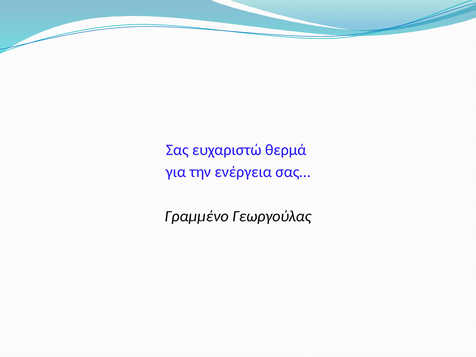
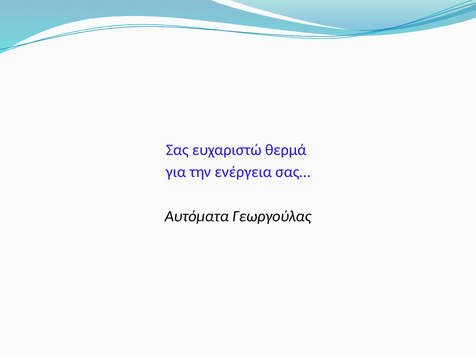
Γραμμένο: Γραμμένο -> Αυτόματα (197, 216)
